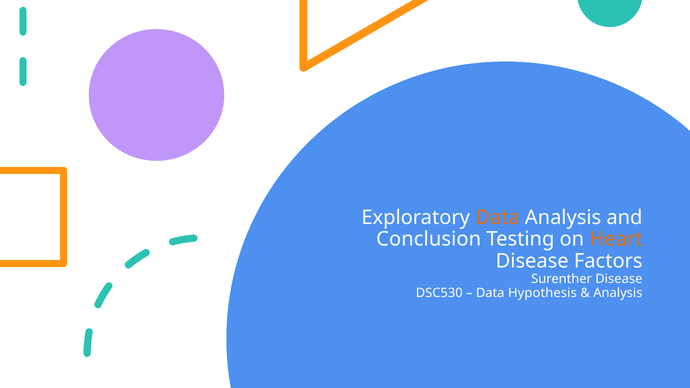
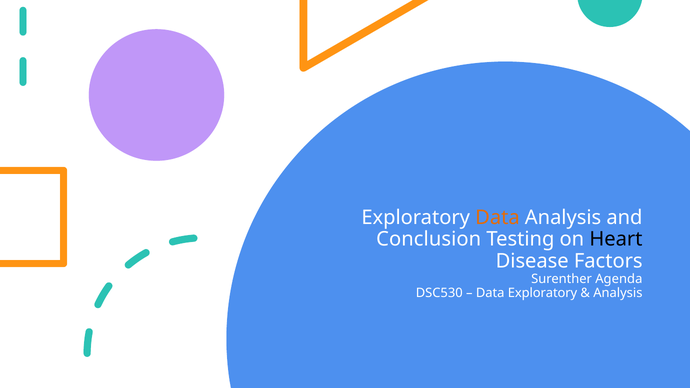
Heart colour: orange -> black (616, 239)
Surenther Disease: Disease -> Agenda (619, 279)
Data Hypothesis: Hypothesis -> Exploratory (543, 293)
